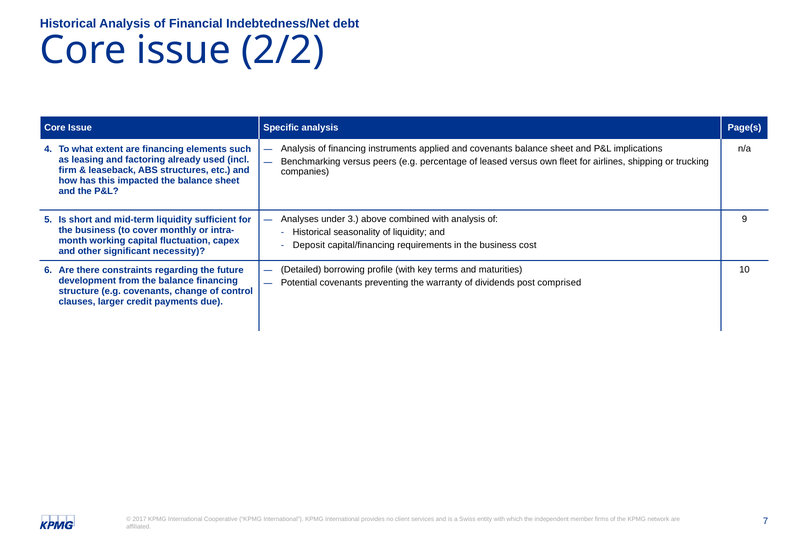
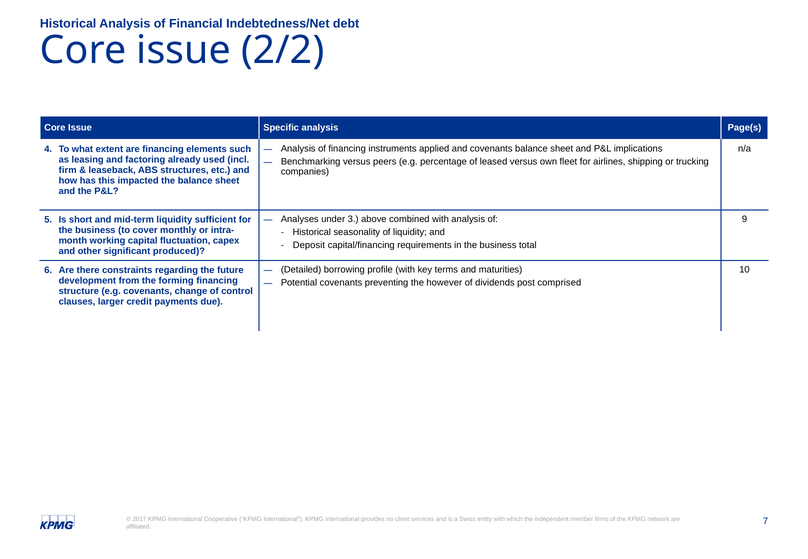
cost: cost -> total (528, 245)
necessity: necessity -> produced (179, 251)
from the balance: balance -> forming (176, 281)
warranty: warranty -> however (444, 283)
